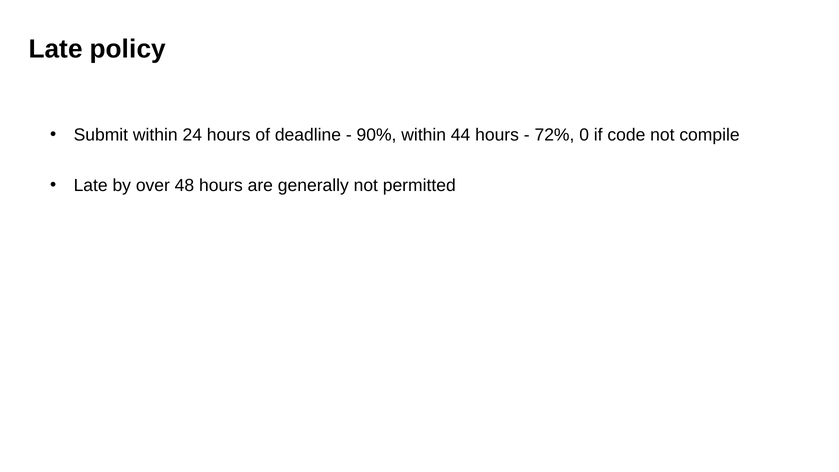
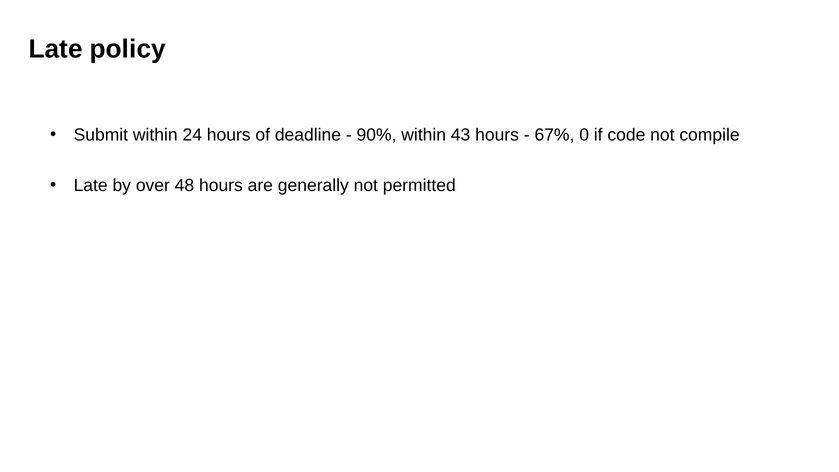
44: 44 -> 43 (461, 135)
72%: 72% -> 67% (554, 135)
